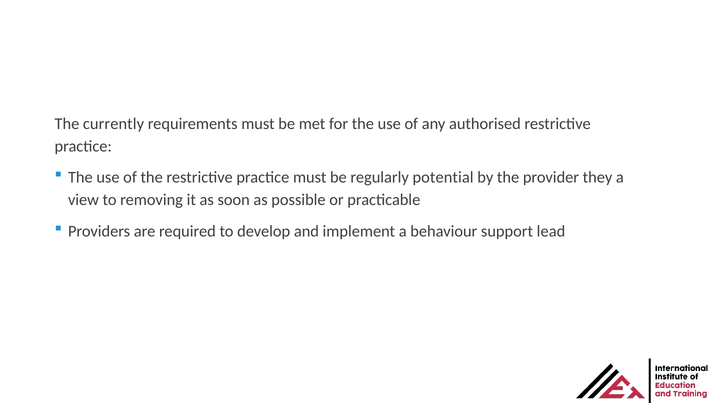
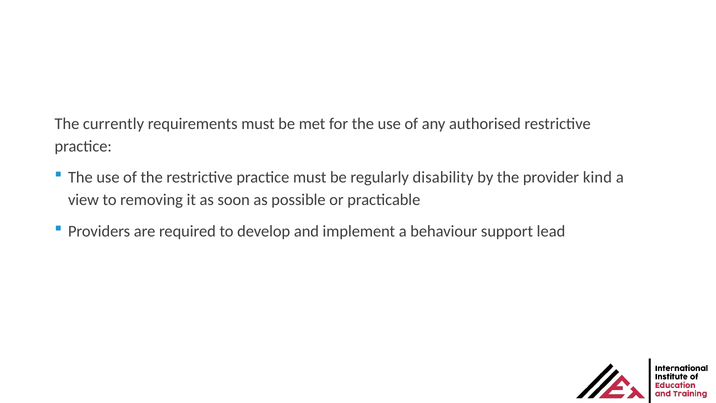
potential: potential -> disability (443, 177)
they: they -> kind (597, 177)
